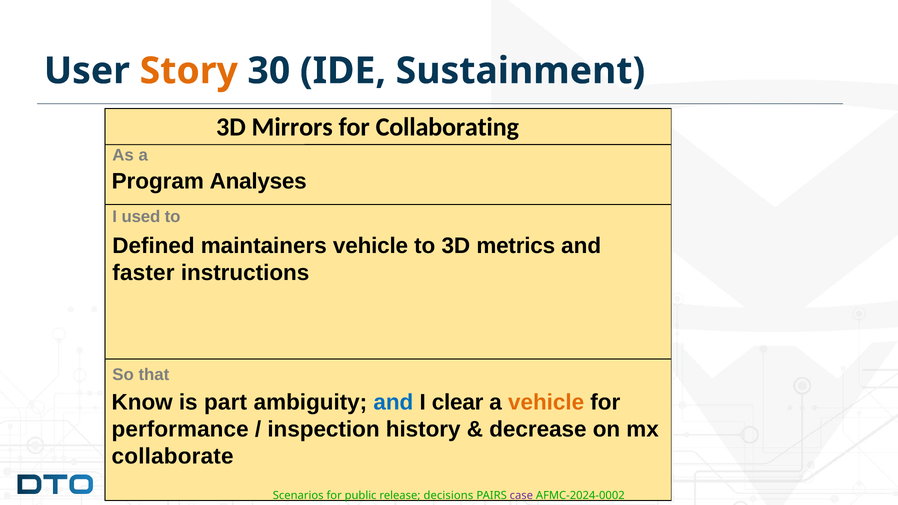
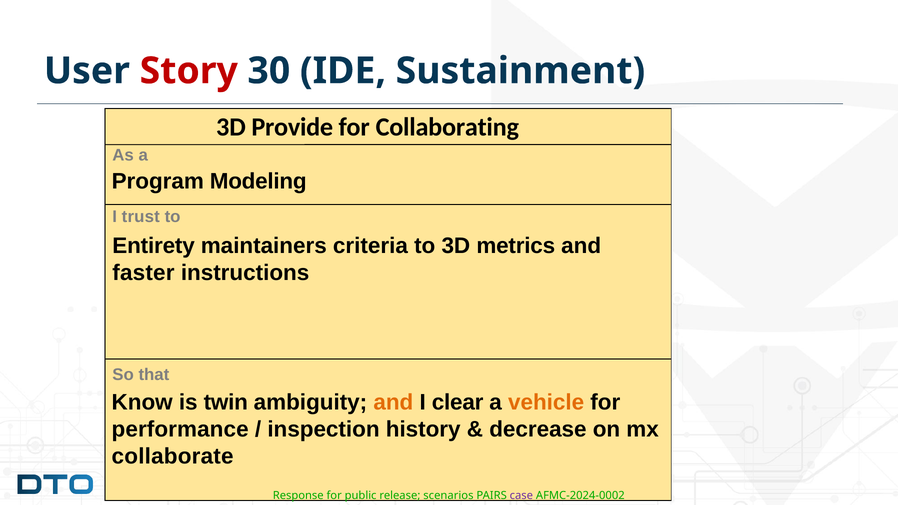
Story colour: orange -> red (189, 71)
Mirrors: Mirrors -> Provide (292, 127)
Analyses: Analyses -> Modeling (258, 181)
used: used -> trust (141, 217)
Defined: Defined -> Entirety (154, 246)
maintainers vehicle: vehicle -> criteria (370, 246)
part: part -> twin (226, 403)
and colour: blue -> orange (393, 403)
Scenarios: Scenarios -> Response (298, 496)
decisions: decisions -> scenarios (448, 496)
